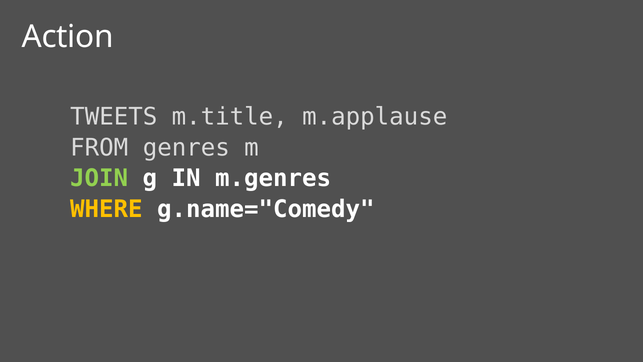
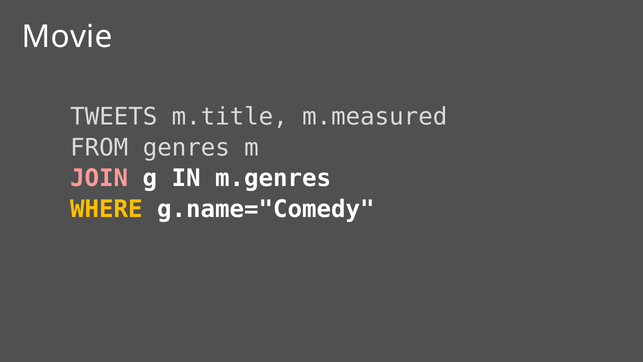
Action: Action -> Movie (67, 37)
m.applause: m.applause -> m.measured (375, 117)
JOIN colour: light green -> pink (99, 178)
